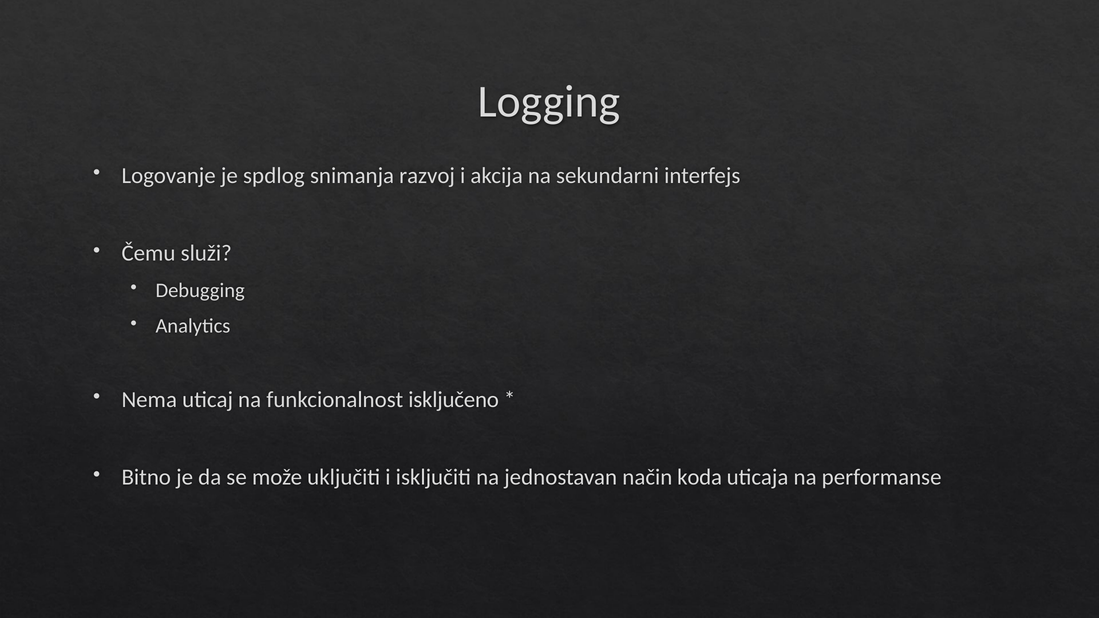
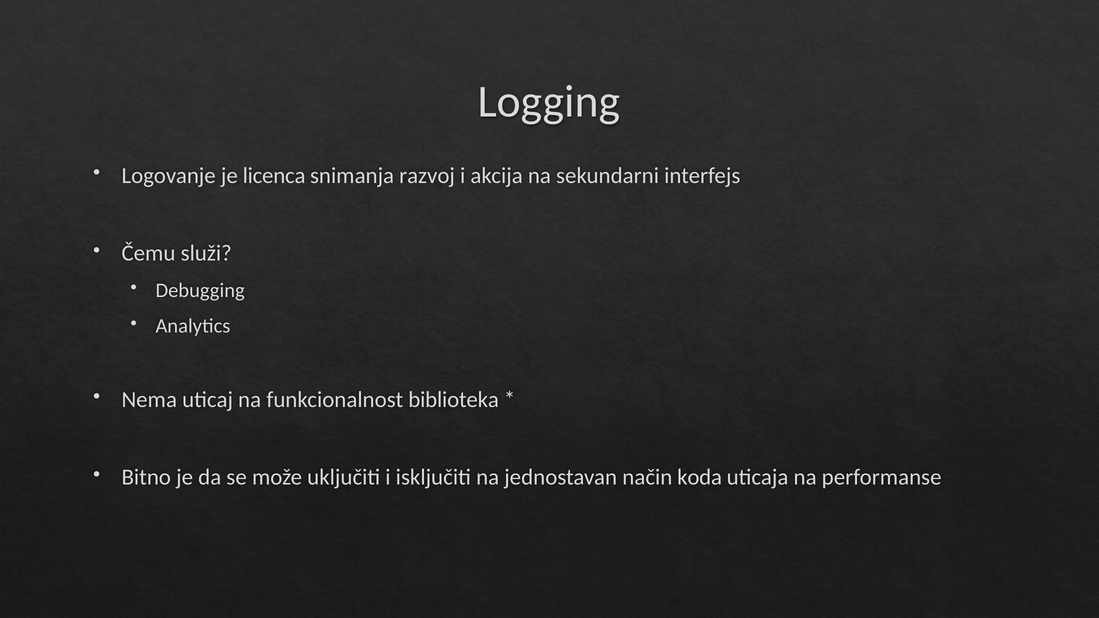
spdlog: spdlog -> licenca (274, 176)
isključeno: isključeno -> biblioteka (454, 400)
